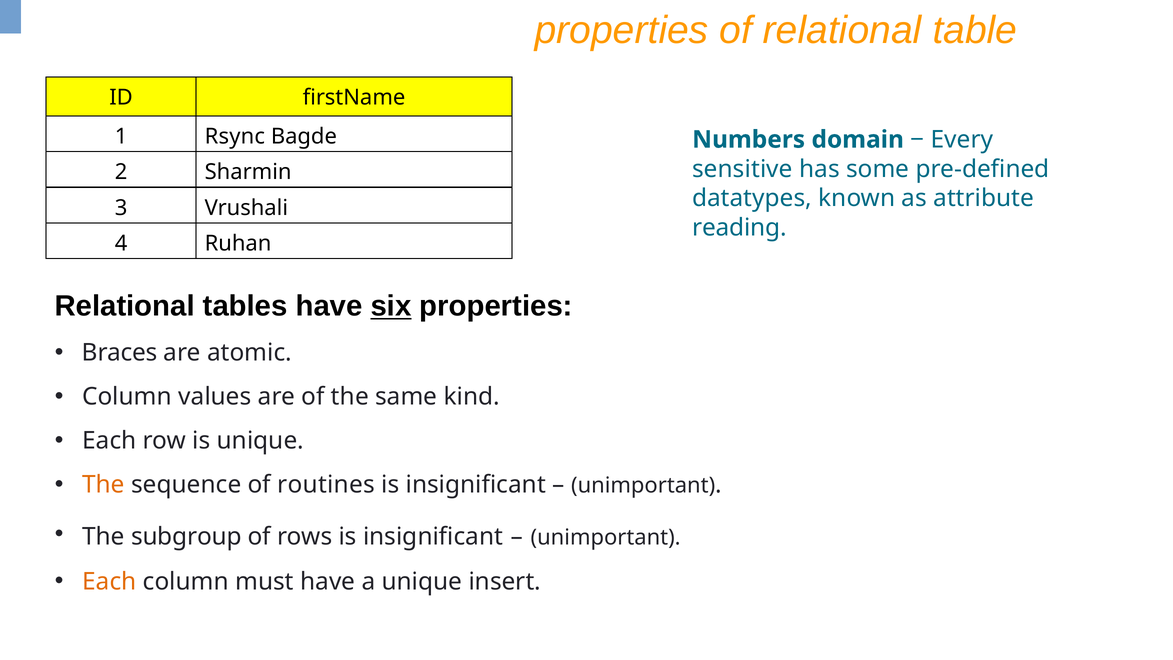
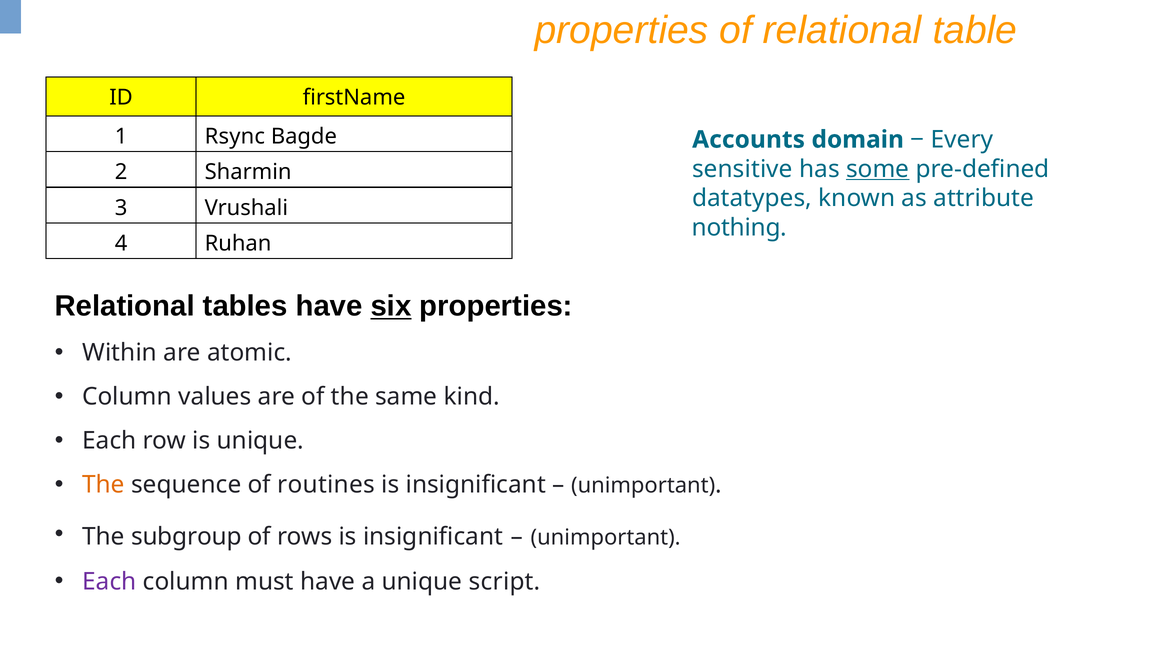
Numbers: Numbers -> Accounts (749, 140)
some underline: none -> present (878, 169)
reading: reading -> nothing (739, 228)
Braces: Braces -> Within (120, 353)
Each colour: orange -> purple (109, 581)
insert: insert -> script (505, 581)
